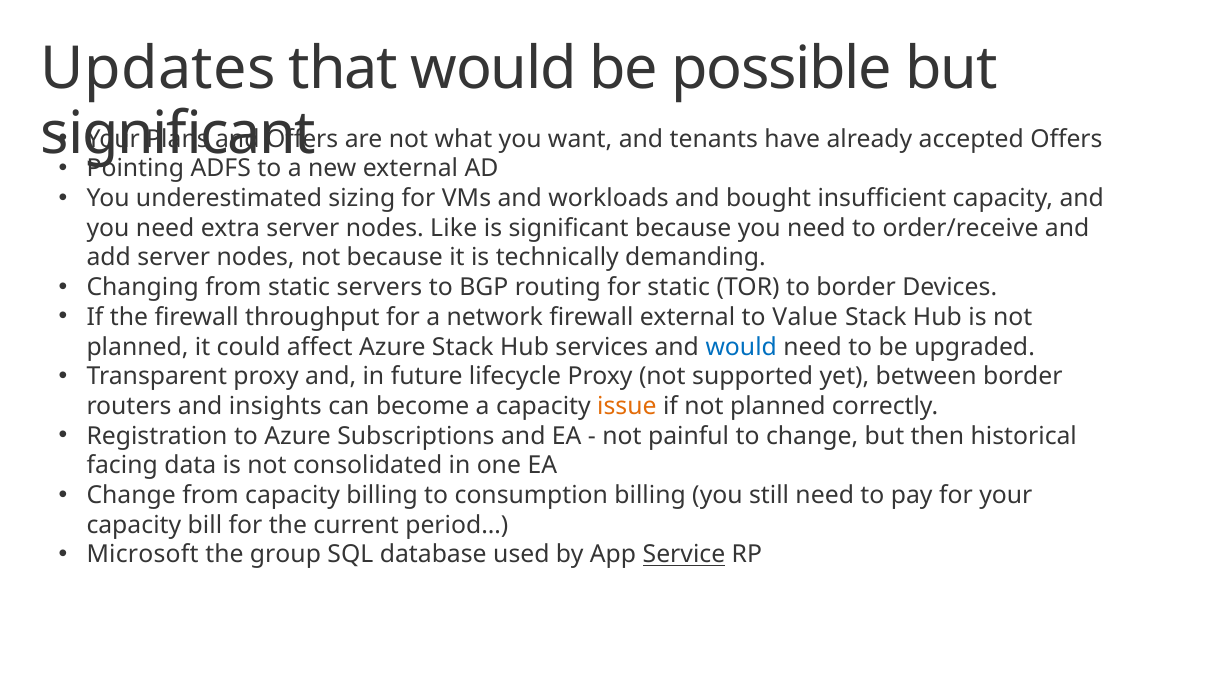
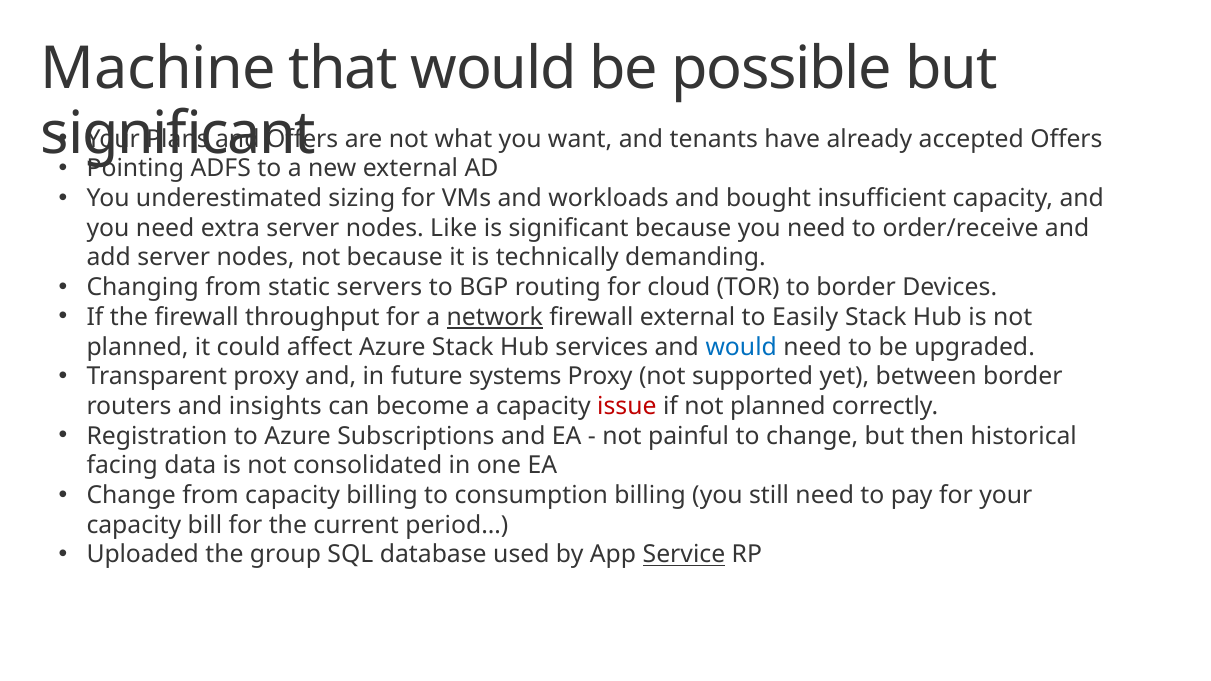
Updates: Updates -> Machine (159, 69)
for static: static -> cloud (679, 288)
network underline: none -> present (495, 317)
Value: Value -> Easily (805, 317)
lifecycle: lifecycle -> systems (515, 377)
issue colour: orange -> red (627, 406)
Microsoft: Microsoft -> Uploaded (143, 555)
